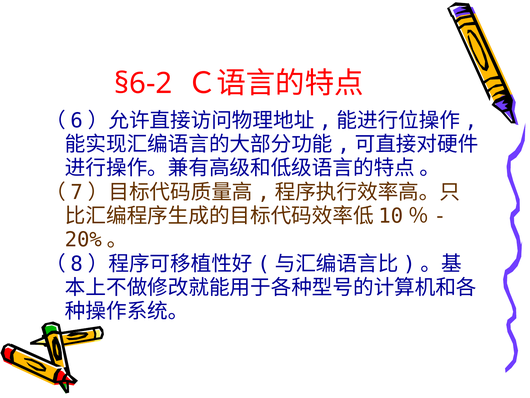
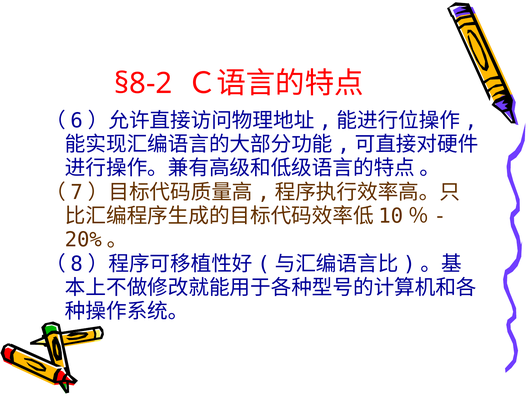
§6-2: §6-2 -> §8-2 (143, 83)
